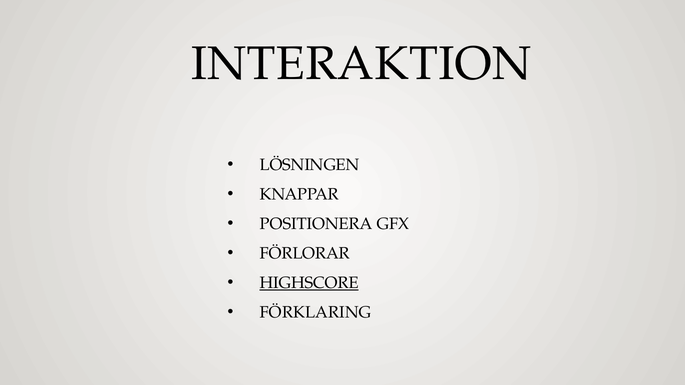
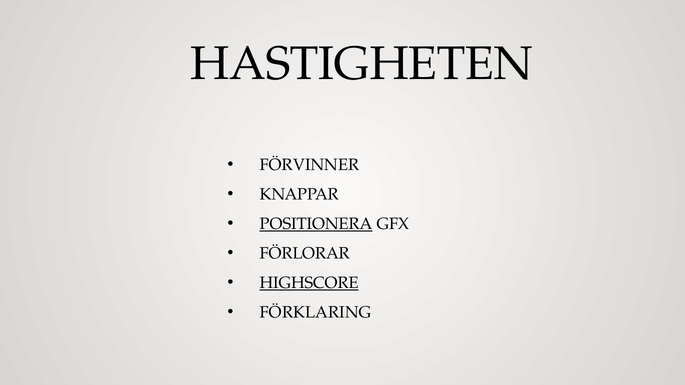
INTERAKTION: INTERAKTION -> HASTIGHETEN (362, 64)
LÖSNINGEN: LÖSNINGEN -> FÖRVINNER (310, 165)
POSITIONERA underline: none -> present (316, 224)
